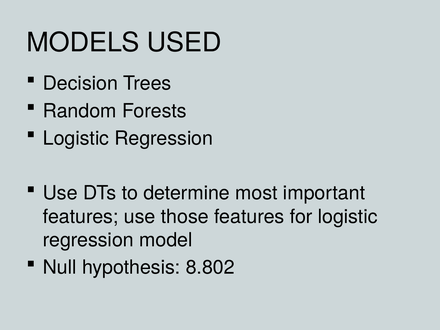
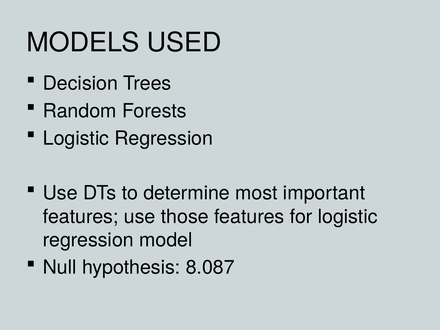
8.802: 8.802 -> 8.087 (210, 268)
